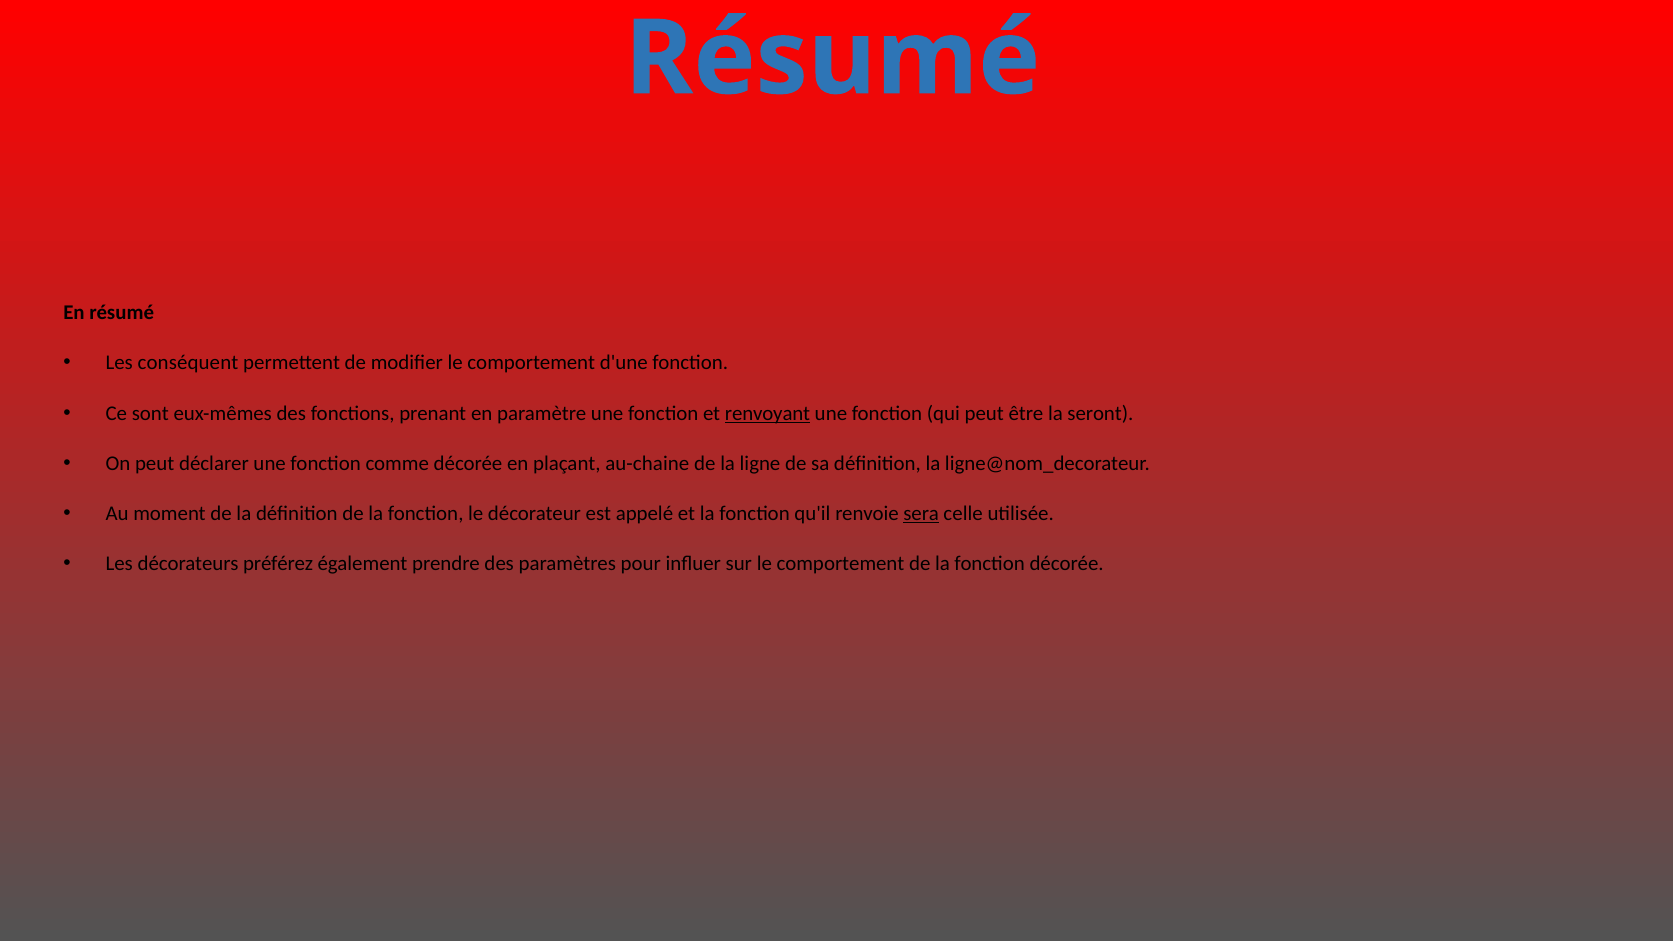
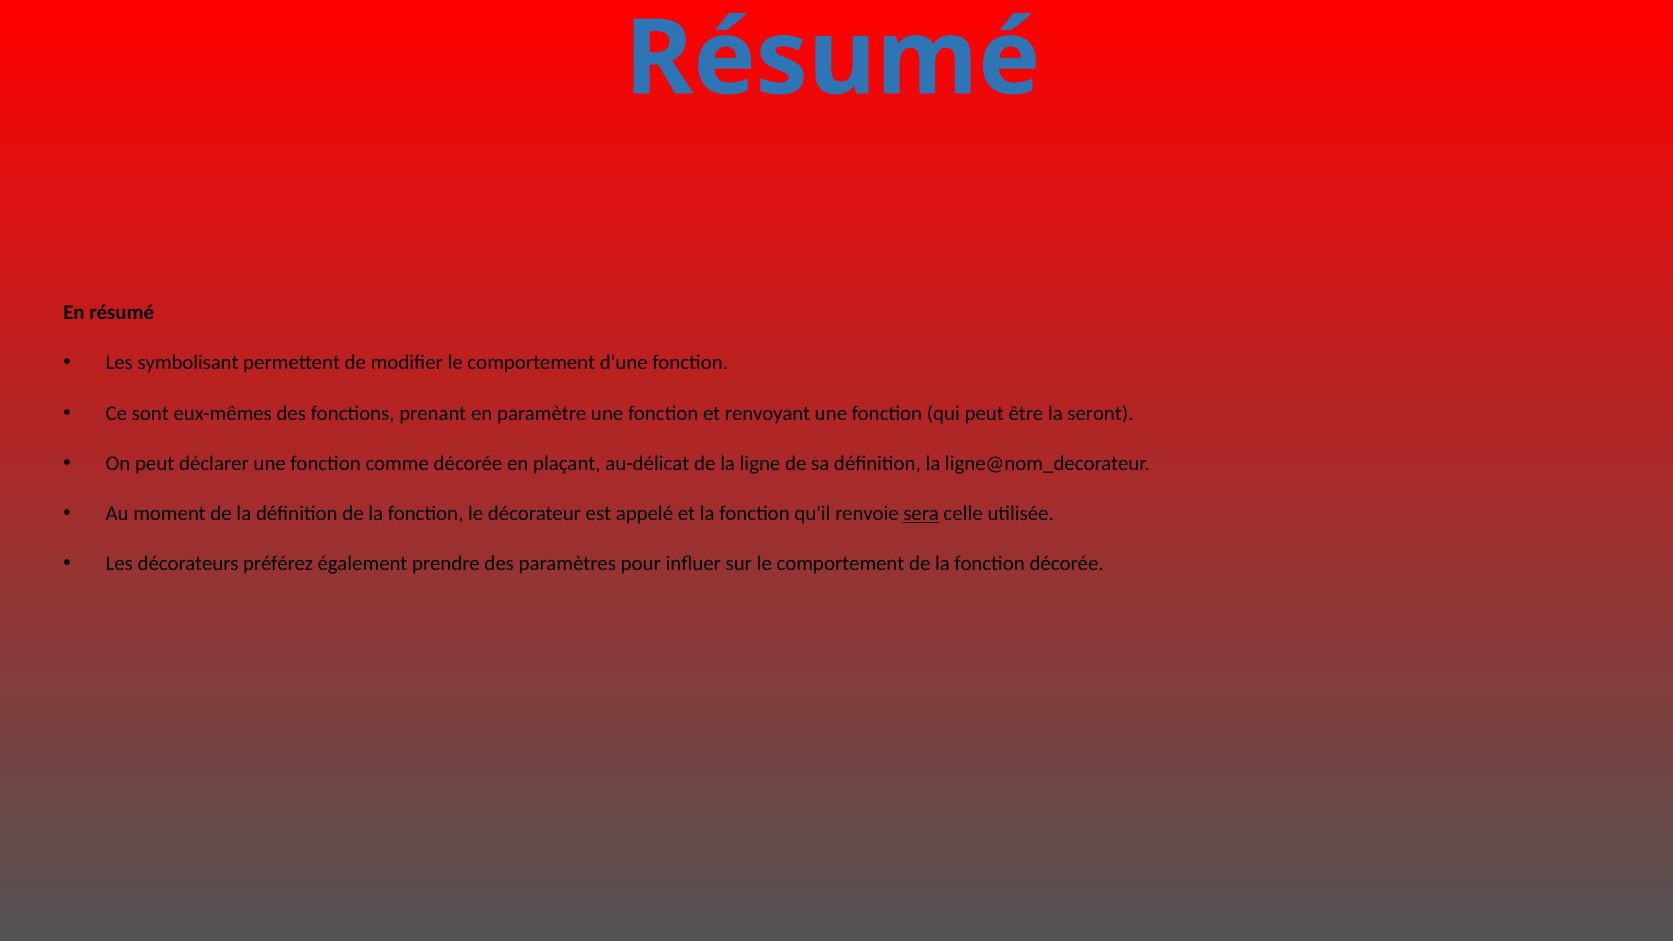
conséquent: conséquent -> symbolisant (188, 363)
renvoyant underline: present -> none (768, 413)
au-chaine: au-chaine -> au-délicat (647, 463)
